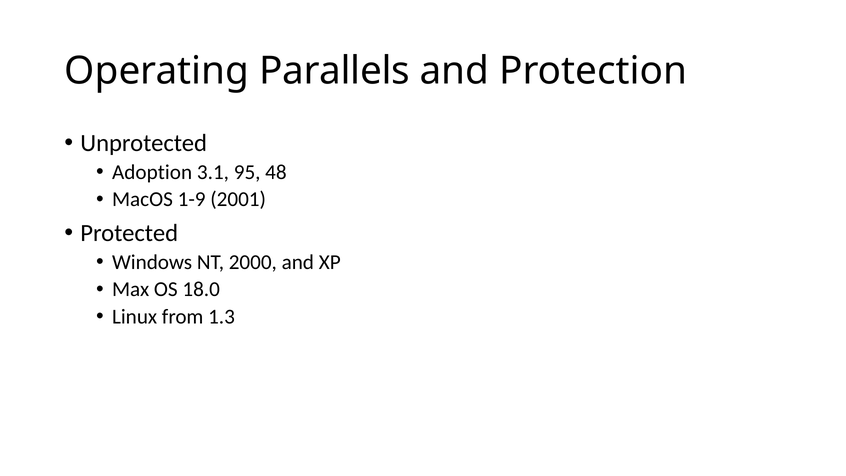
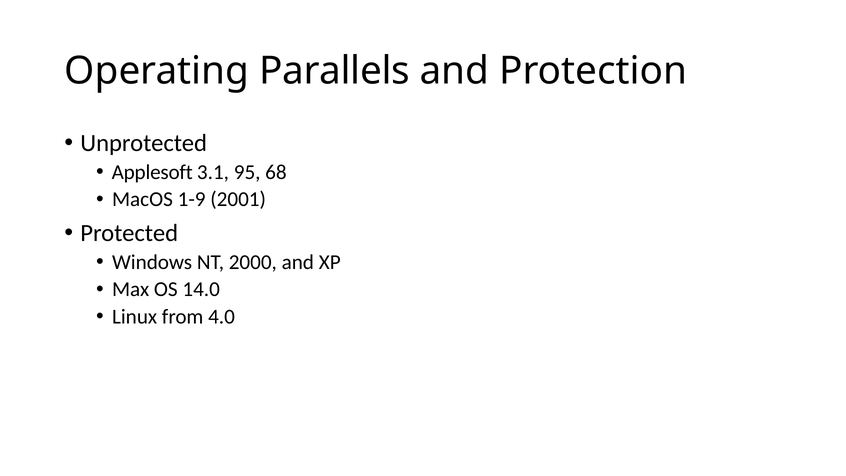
Adoption: Adoption -> Applesoft (152, 172)
48: 48 -> 68 (276, 172)
18.0: 18.0 -> 14.0 (201, 289)
1.3: 1.3 -> 4.0 (222, 317)
